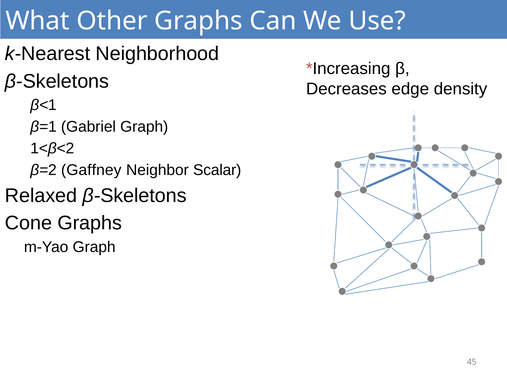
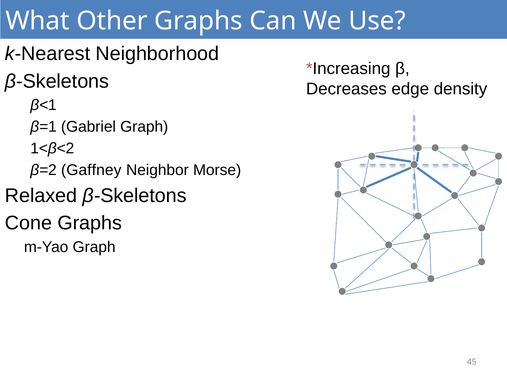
Scalar: Scalar -> Morse (217, 170)
